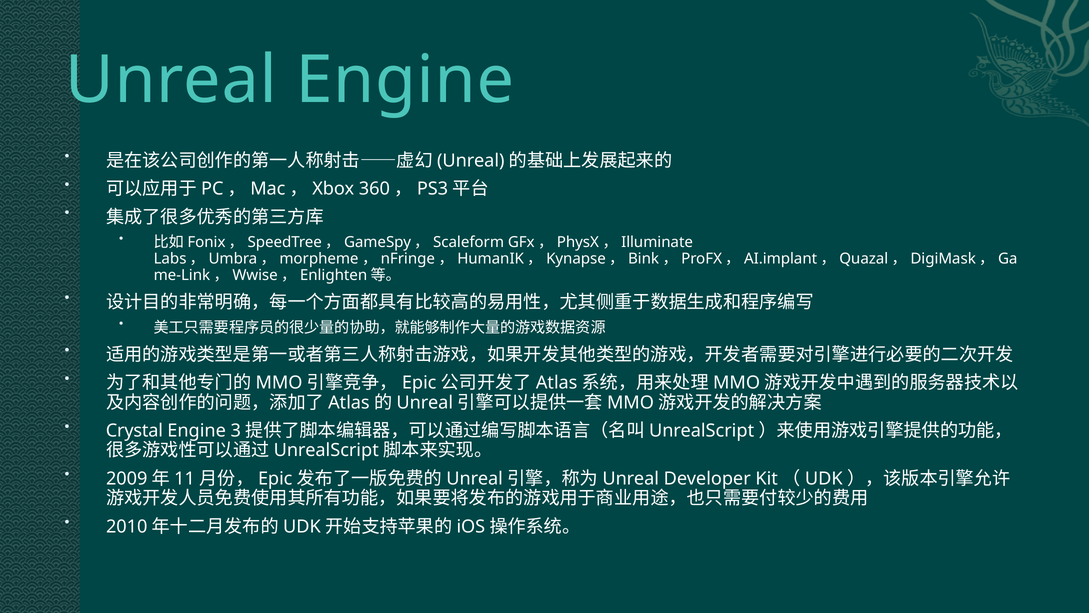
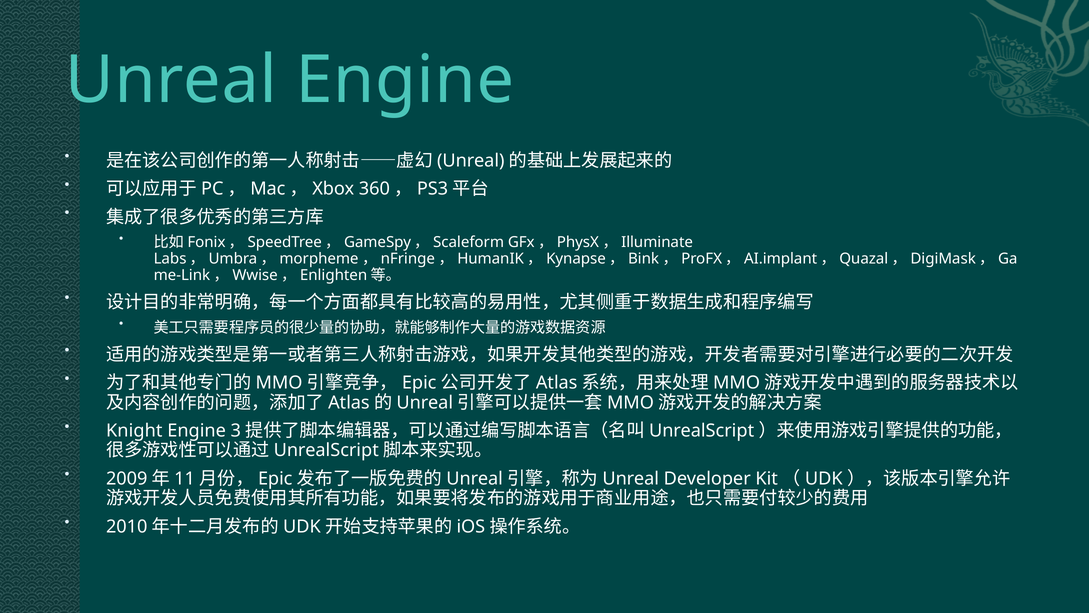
Crystal: Crystal -> Knight (134, 431)
